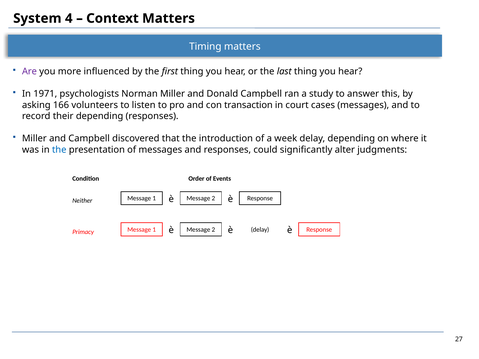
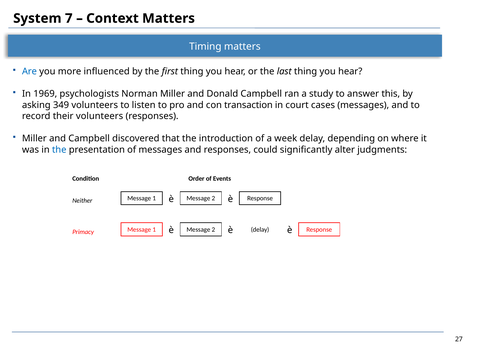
4: 4 -> 7 (69, 18)
Are colour: purple -> blue (29, 71)
1971: 1971 -> 1969 (45, 94)
166: 166 -> 349 (61, 105)
their depending: depending -> volunteers (100, 116)
